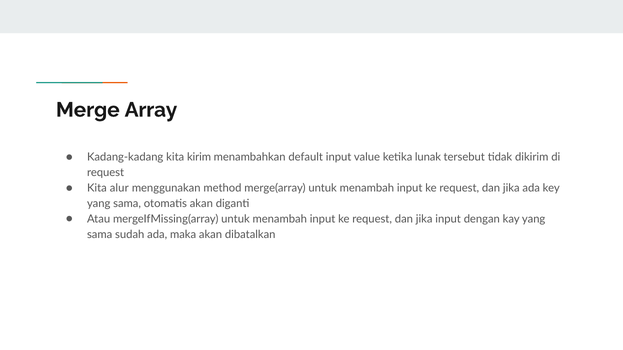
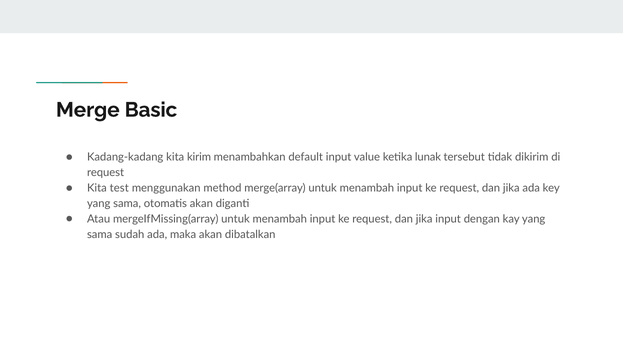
Array: Array -> Basic (151, 110)
alur: alur -> test (119, 188)
